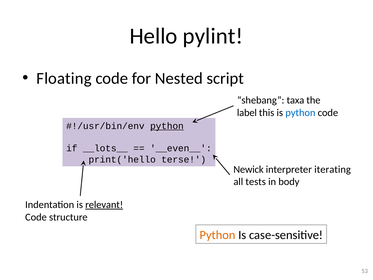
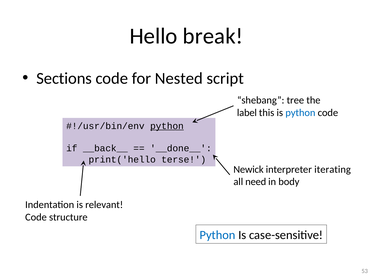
pylint: pylint -> break (213, 36)
Floating: Floating -> Sections (64, 78)
taxa: taxa -> tree (295, 100)
__lots__: __lots__ -> __back__ (105, 148)
__even__: __even__ -> __done__ (181, 148)
tests: tests -> need (256, 182)
relevant underline: present -> none (104, 204)
Python colour: orange -> blue (218, 235)
